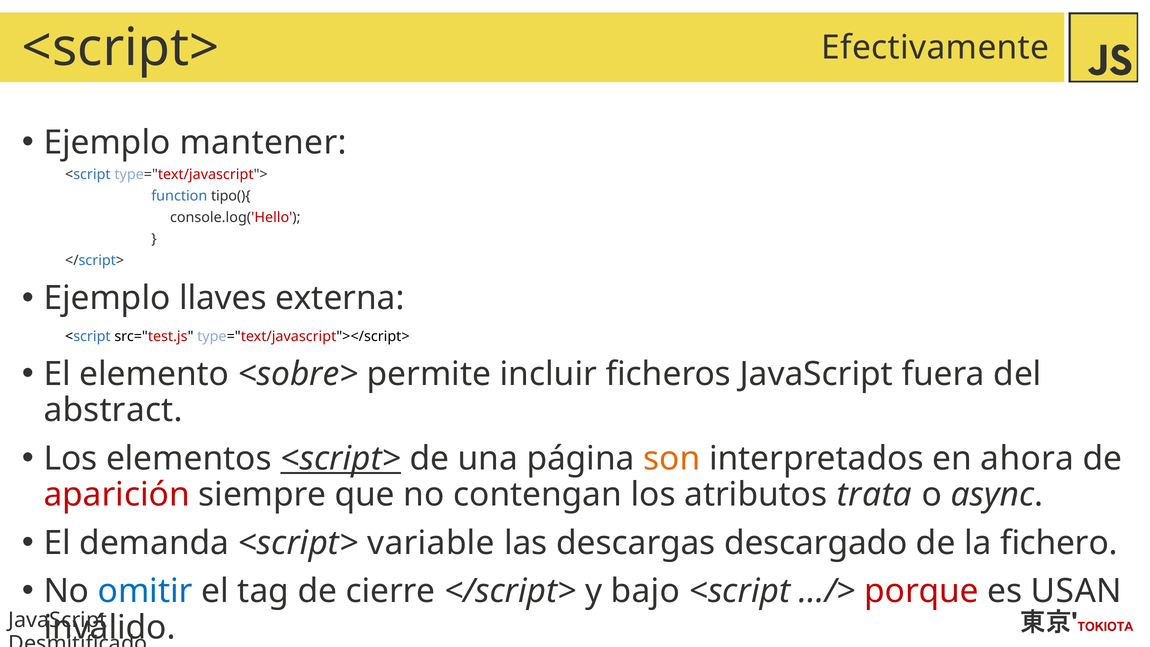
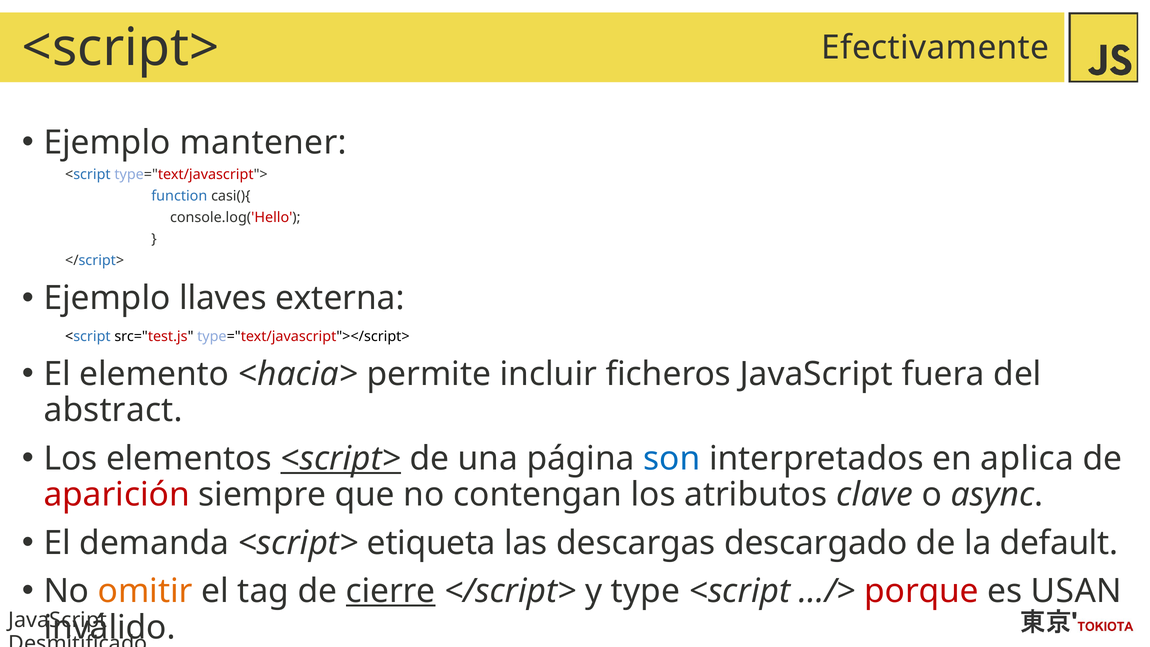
tipo(){: tipo(){ -> casi(){ (231, 196)
<sobre>: <sobre> -> <hacia> (298, 374)
son colour: orange -> blue (672, 458)
ahora: ahora -> aplica (1027, 458)
trata: trata -> clave (875, 495)
variable: variable -> etiqueta (431, 543)
fichero: fichero -> default (1059, 543)
omitir colour: blue -> orange (145, 591)
cierre underline: none -> present (391, 591)
bajo: bajo -> type (645, 591)
